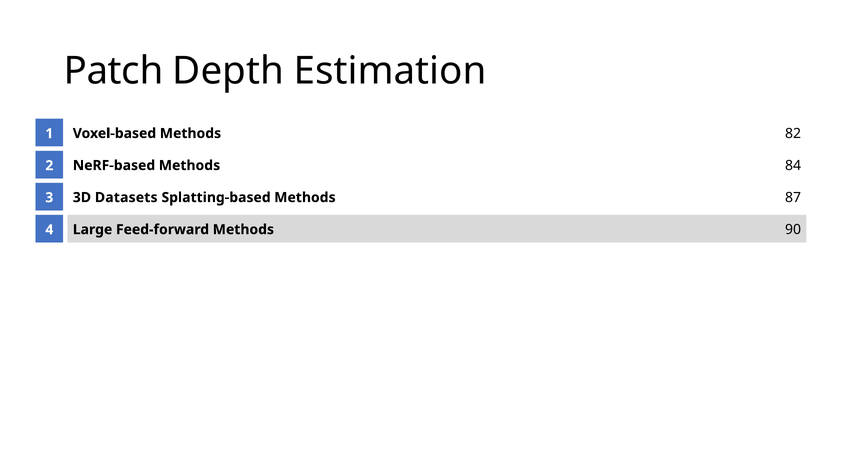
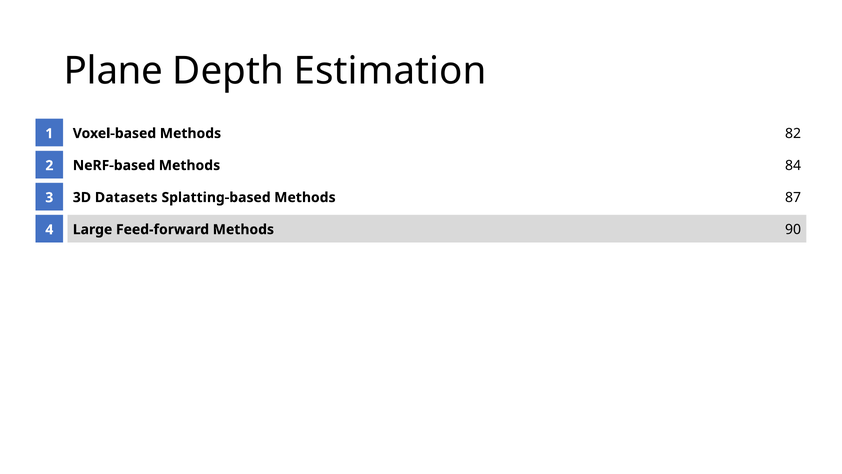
Patch: Patch -> Plane (113, 71)
